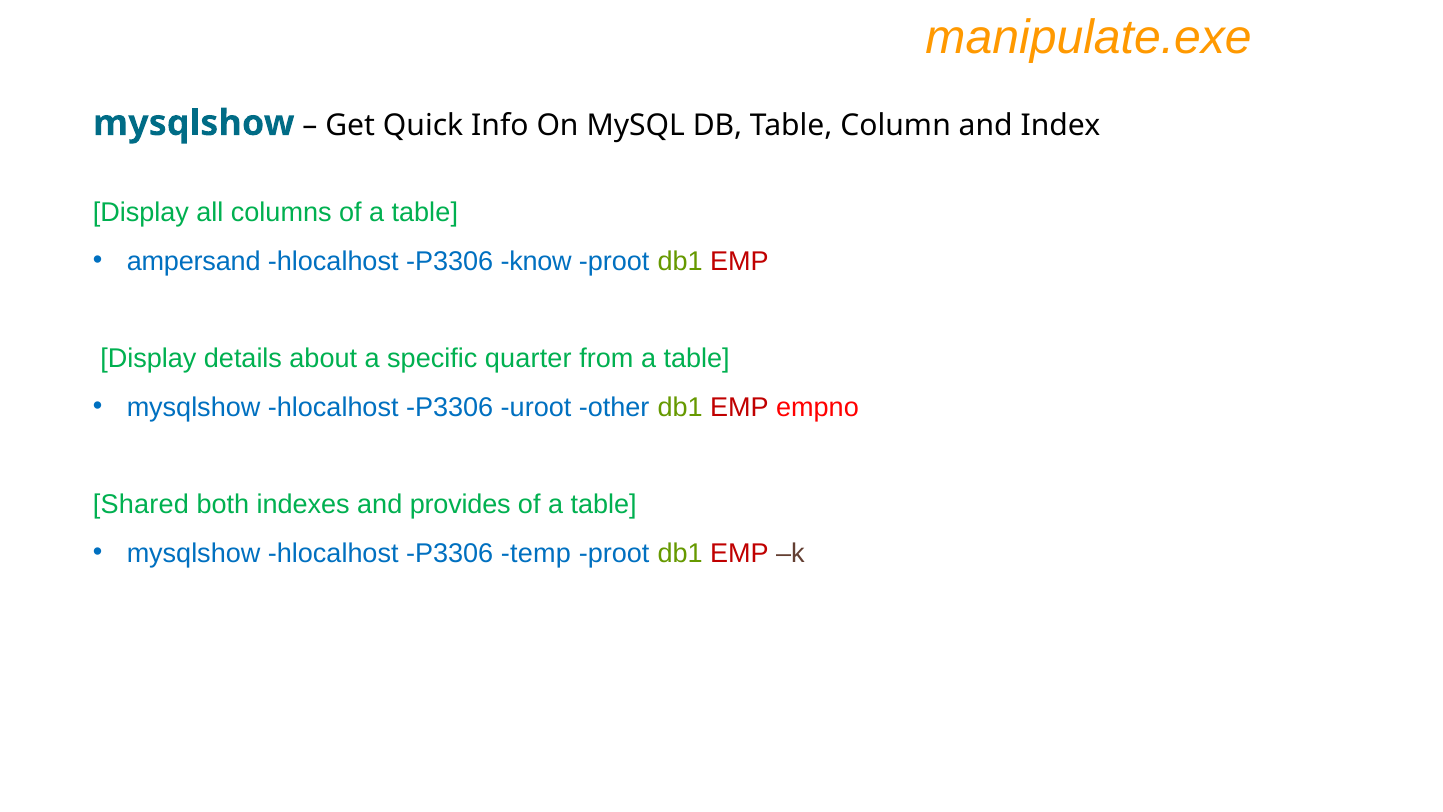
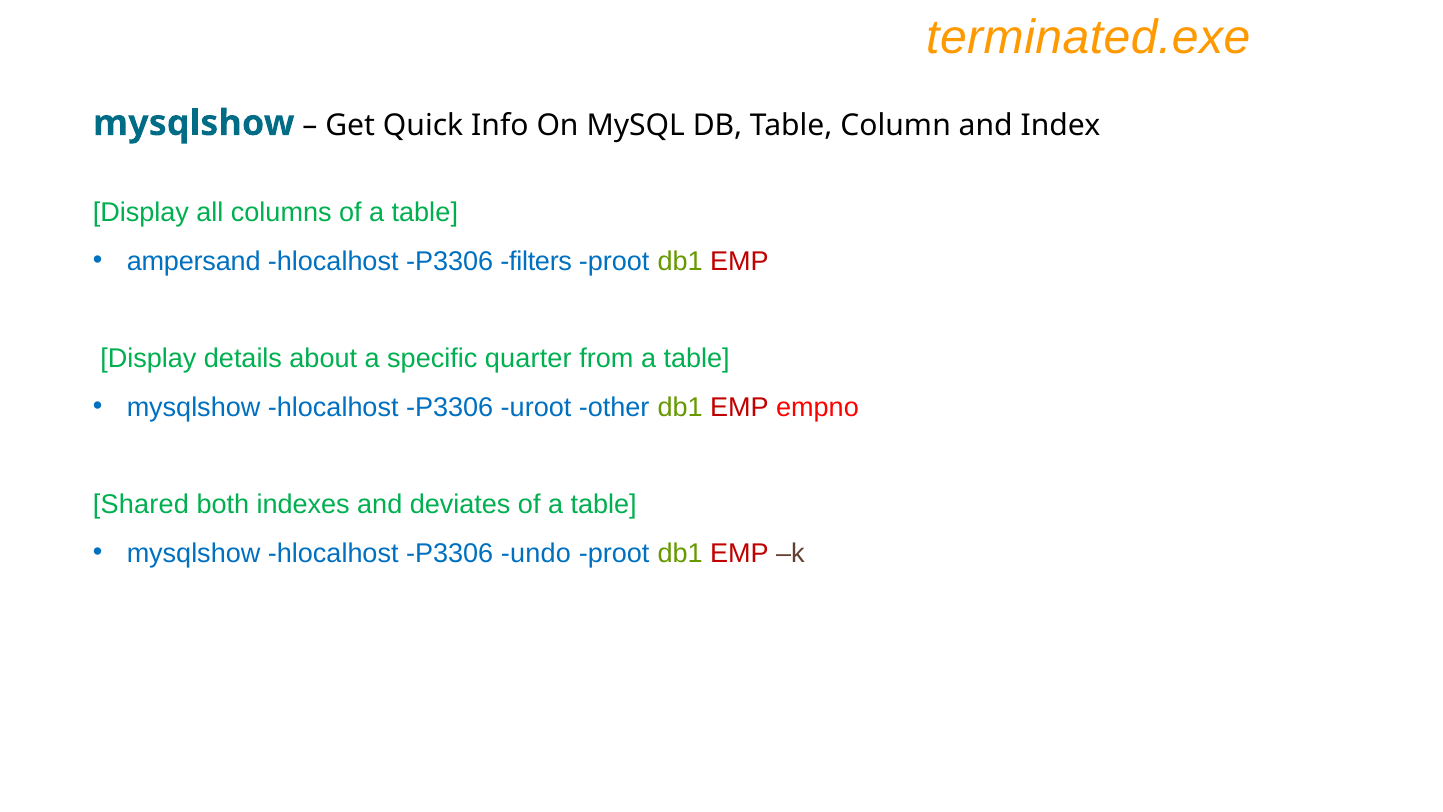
manipulate.exe: manipulate.exe -> terminated.exe (1088, 38)
know: know -> filters (536, 261)
provides: provides -> deviates (460, 505)
temp: temp -> undo (536, 553)
